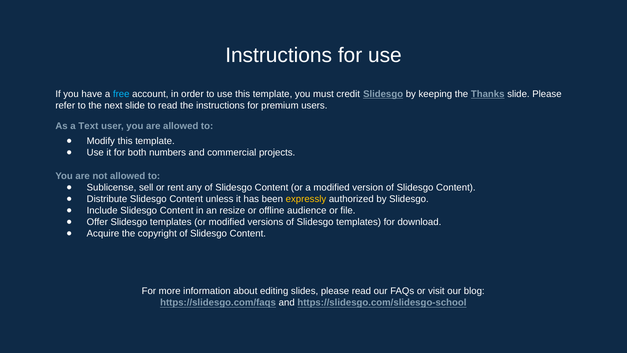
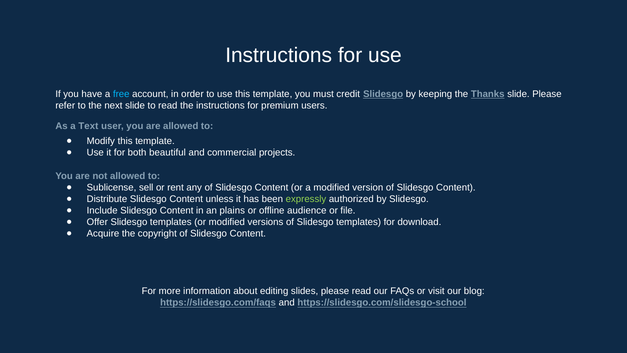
numbers: numbers -> beautiful (167, 152)
expressly colour: yellow -> light green (306, 199)
resize: resize -> plains (232, 211)
